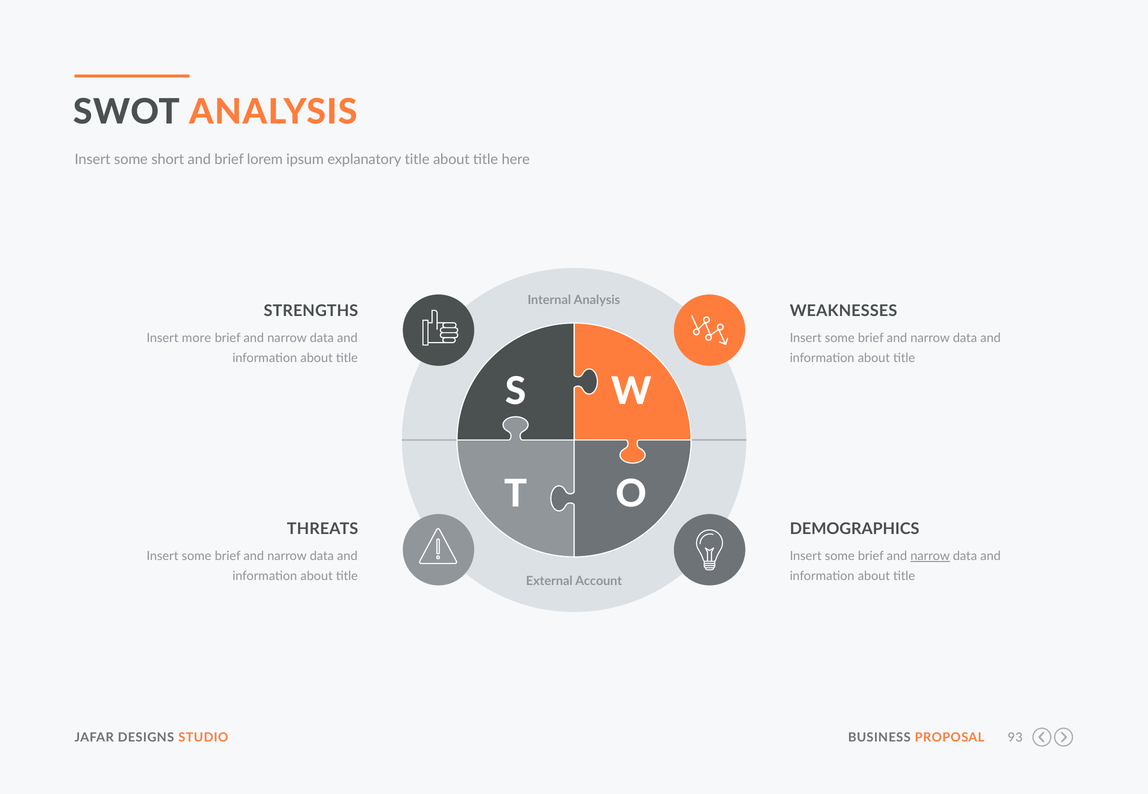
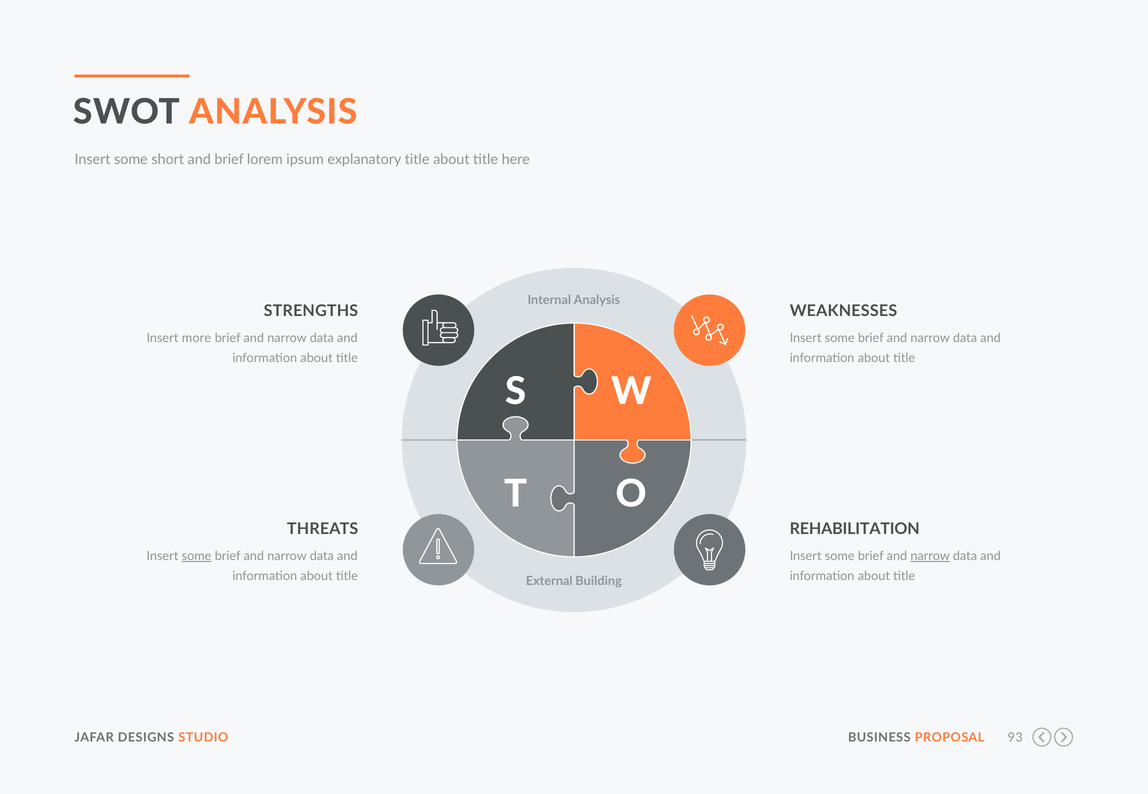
DEMOGRAPHICS: DEMOGRAPHICS -> REHABILITATION (855, 529)
some underline: none -> present (197, 557)
Account: Account -> Building (599, 581)
